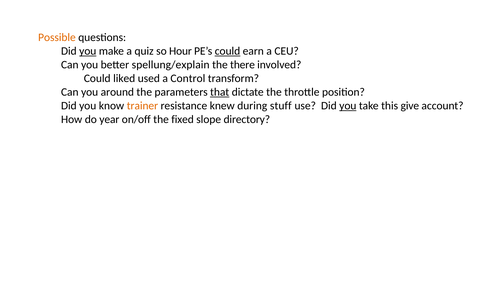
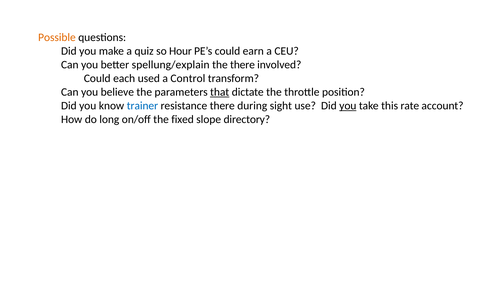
you underline: present -> none (88, 51)
could underline: present -> none (227, 51)
liked: liked -> each (124, 79)
around: around -> believe (117, 92)
trainer colour: orange -> blue (142, 106)
resistance knew: knew -> there (222, 106)
stuff: stuff -> sight (281, 106)
give: give -> rate (410, 106)
year: year -> long (109, 120)
